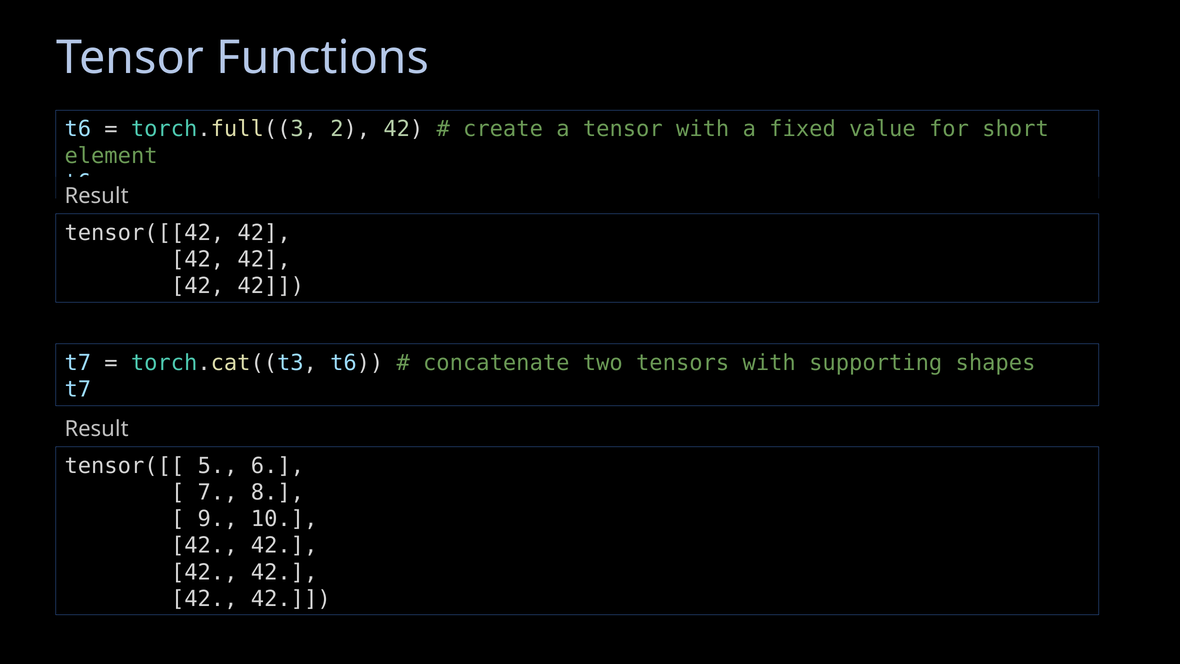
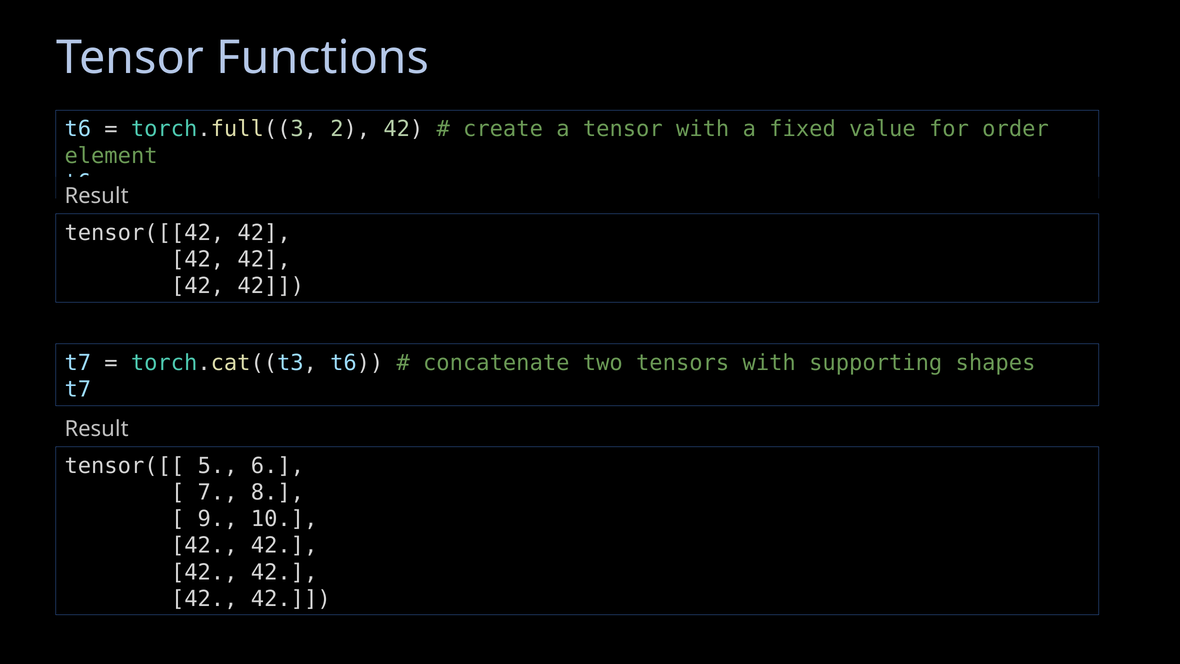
short: short -> order (1016, 129)
